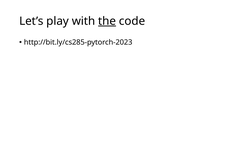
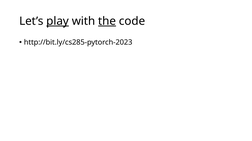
play underline: none -> present (58, 21)
